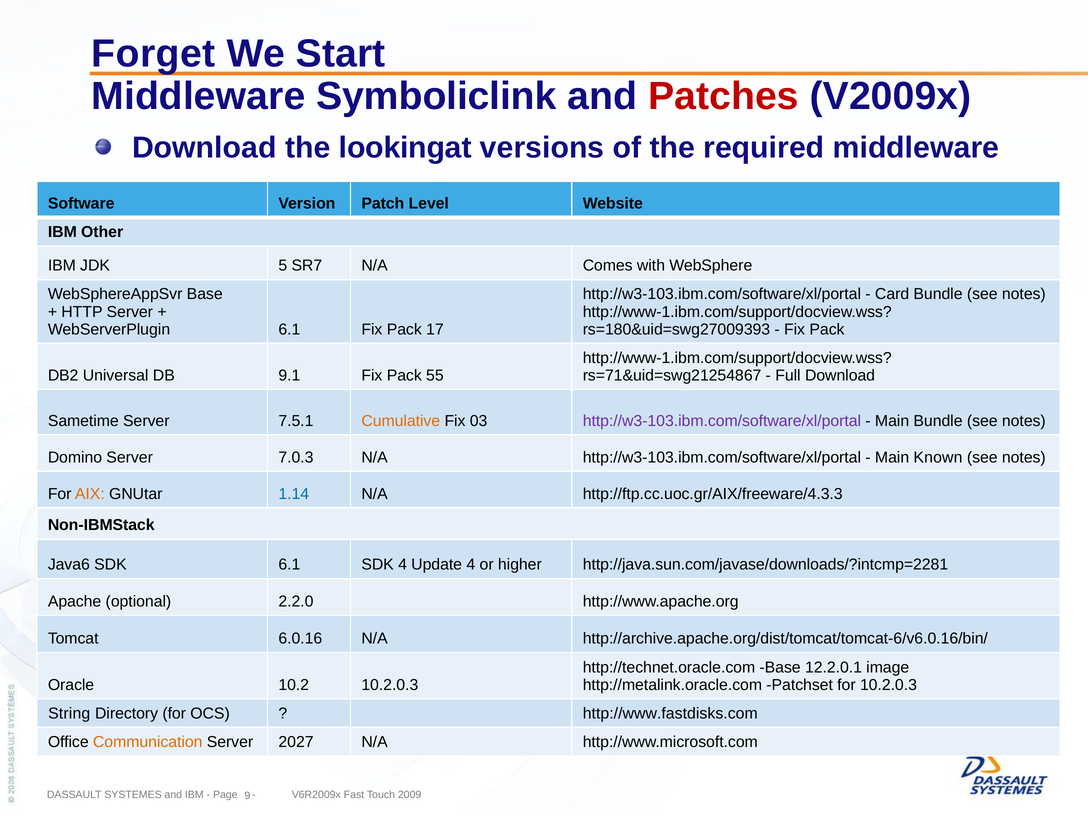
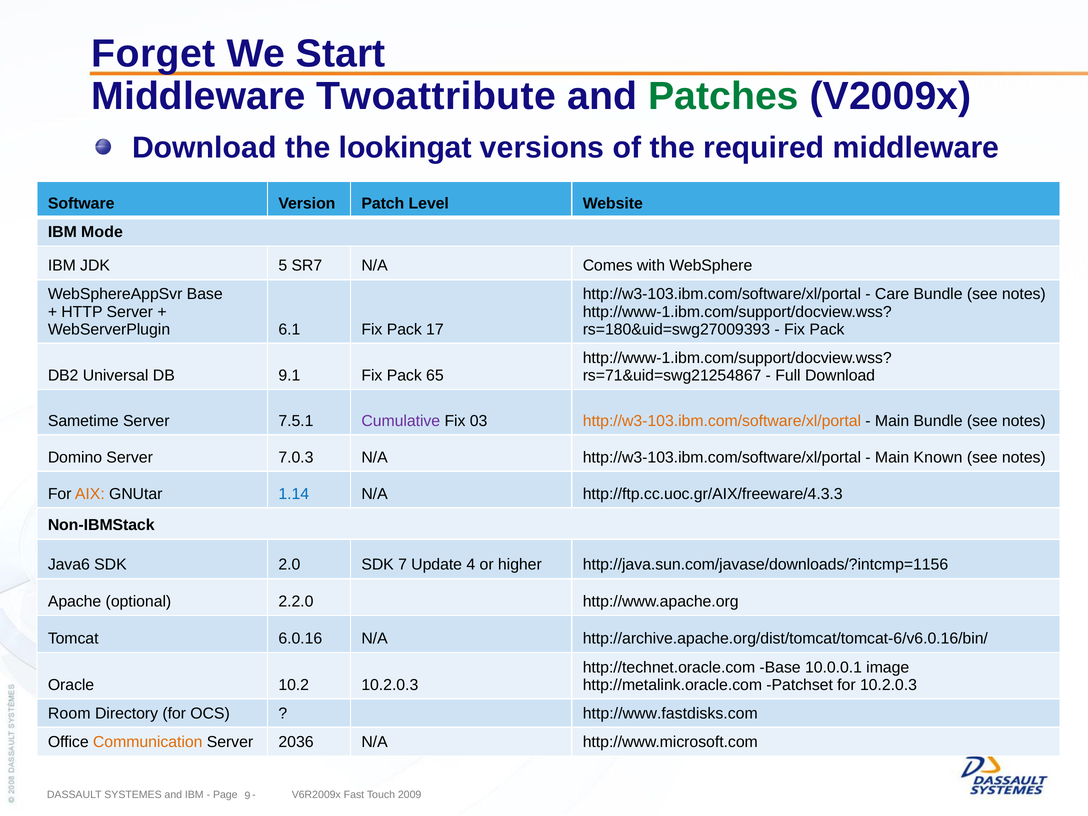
Symboliclink: Symboliclink -> Twoattribute (436, 96)
Patches colour: red -> green (723, 96)
Other: Other -> Mode (102, 232)
Card: Card -> Care (892, 294)
55: 55 -> 65 (435, 376)
Cumulative colour: orange -> purple (401, 421)
http://w3-103.ibm.com/software/xl/portal colour: purple -> orange (722, 421)
SDK 6.1: 6.1 -> 2.0 (289, 565)
SDK 4: 4 -> 7 (403, 565)
http://java.sun.com/javase/downloads/?intcmp=2281: http://java.sun.com/javase/downloads/?intcmp=2281 -> http://java.sun.com/javase/downloads/?intcmp=1156 (765, 565)
12.2.0.1: 12.2.0.1 -> 10.0.0.1 (834, 667)
String: String -> Room (69, 713)
2027: 2027 -> 2036 (296, 742)
